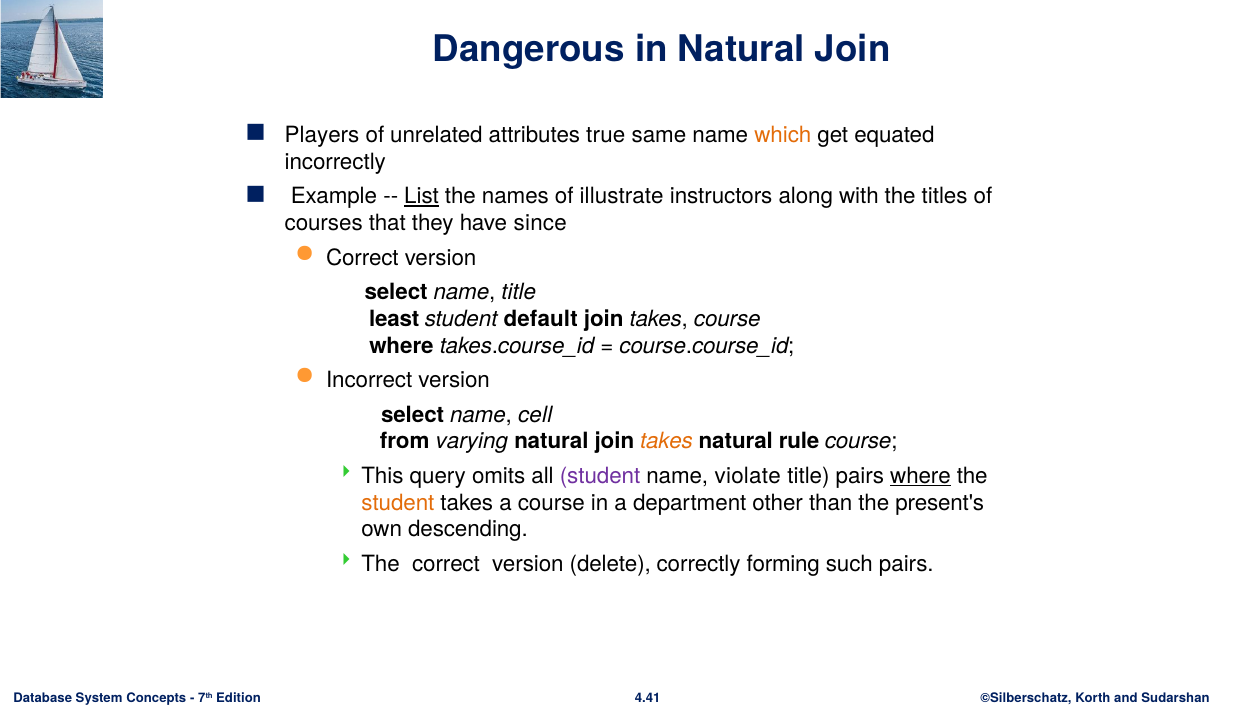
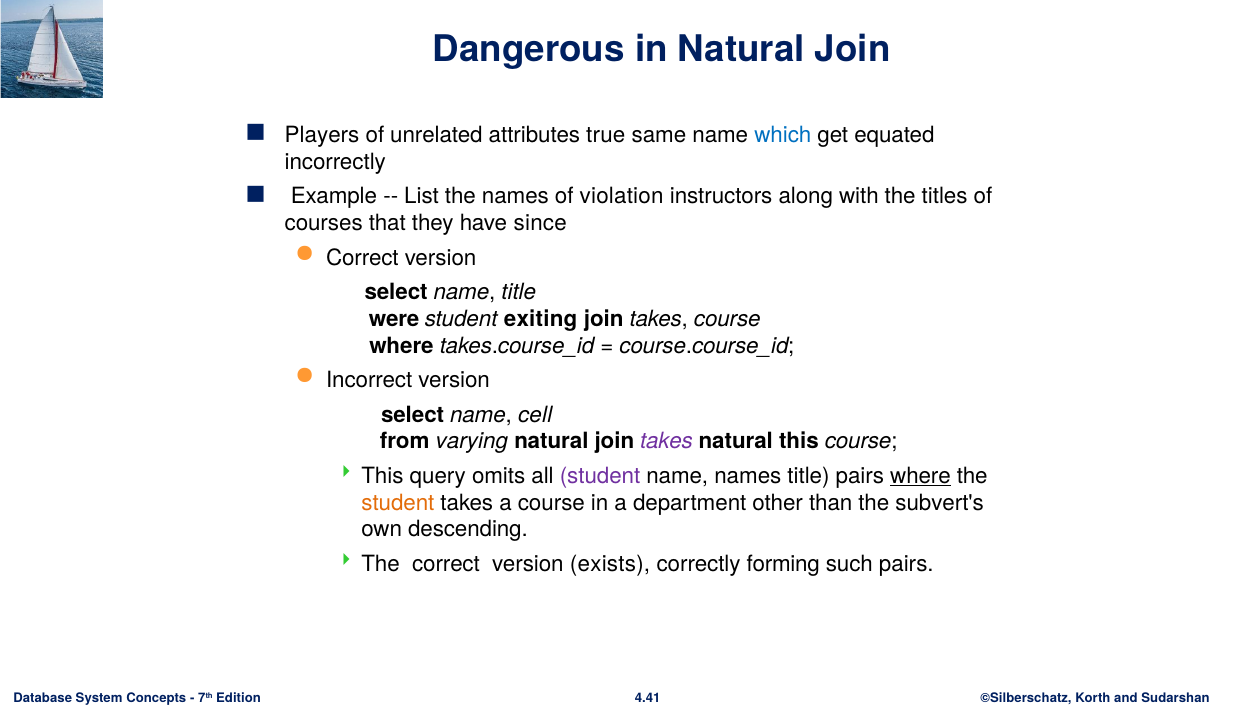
which colour: orange -> blue (783, 135)
List underline: present -> none (422, 196)
illustrate: illustrate -> violation (622, 196)
least: least -> were (394, 319)
default: default -> exiting (541, 319)
takes colour: orange -> purple (667, 442)
natural rule: rule -> this (799, 442)
name violate: violate -> names (748, 476)
present's: present's -> subvert's (940, 503)
delete: delete -> exists (610, 564)
